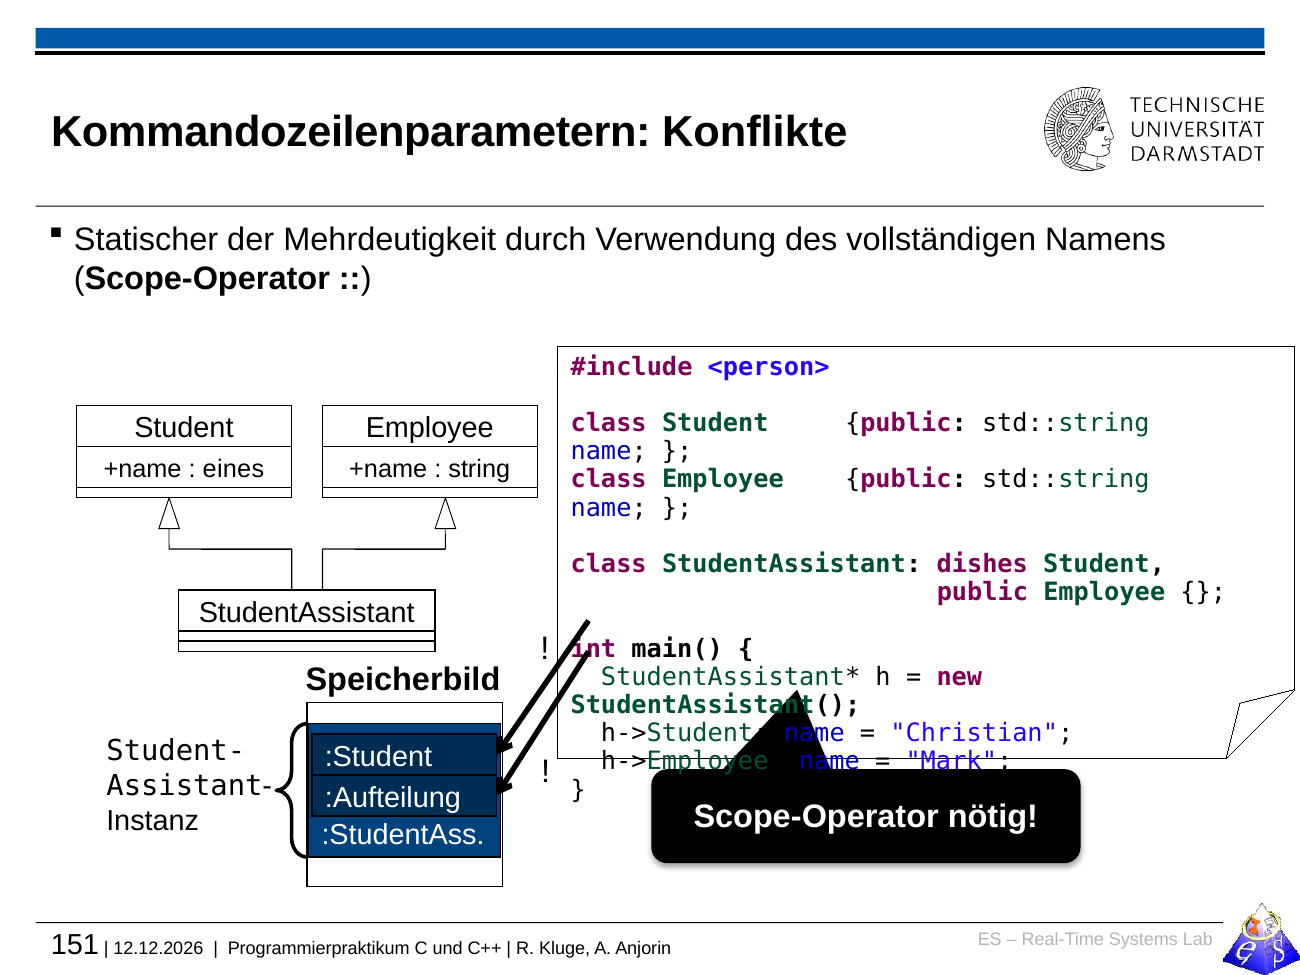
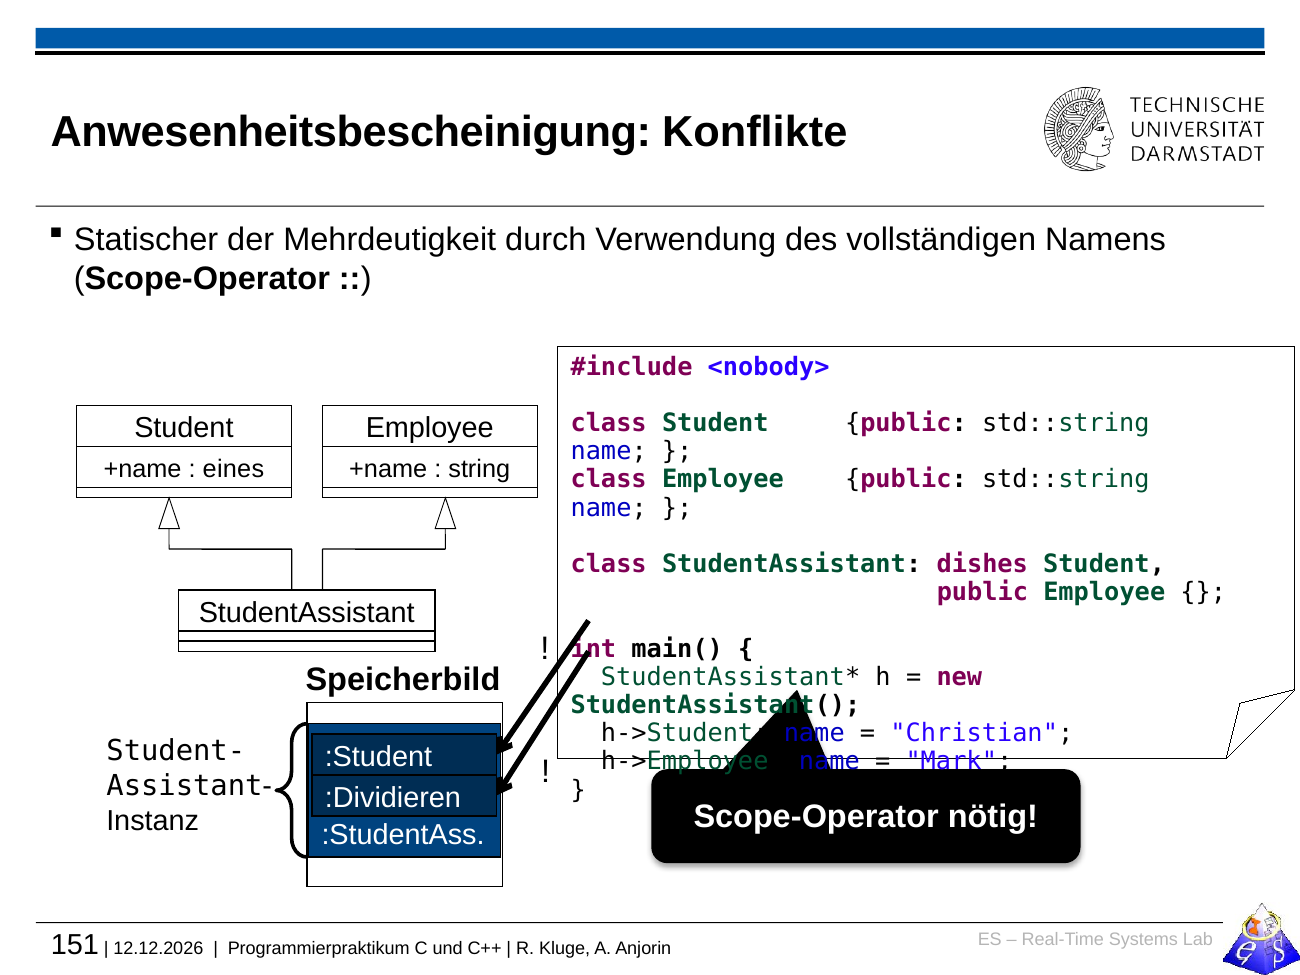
Kommandozeilenparametern: Kommandozeilenparametern -> Anwesenheitsbescheinigung (351, 132)
<person>: <person> -> <nobody> (769, 367)
:Aufteilung: :Aufteilung -> :Dividieren (393, 797)
